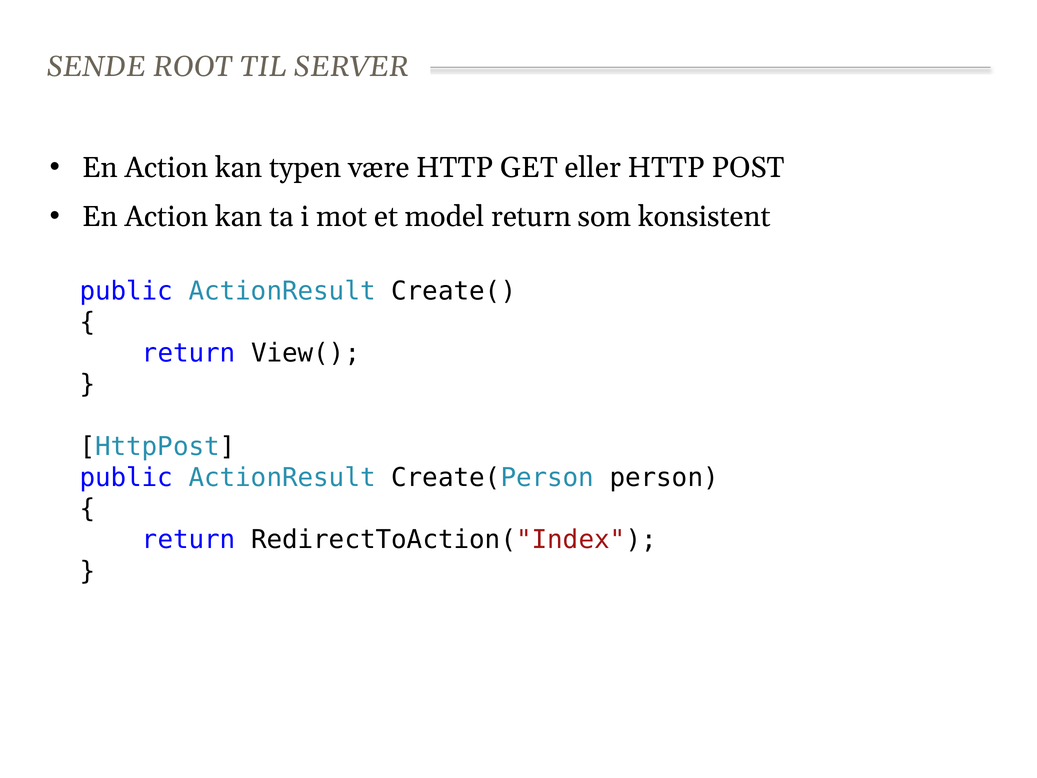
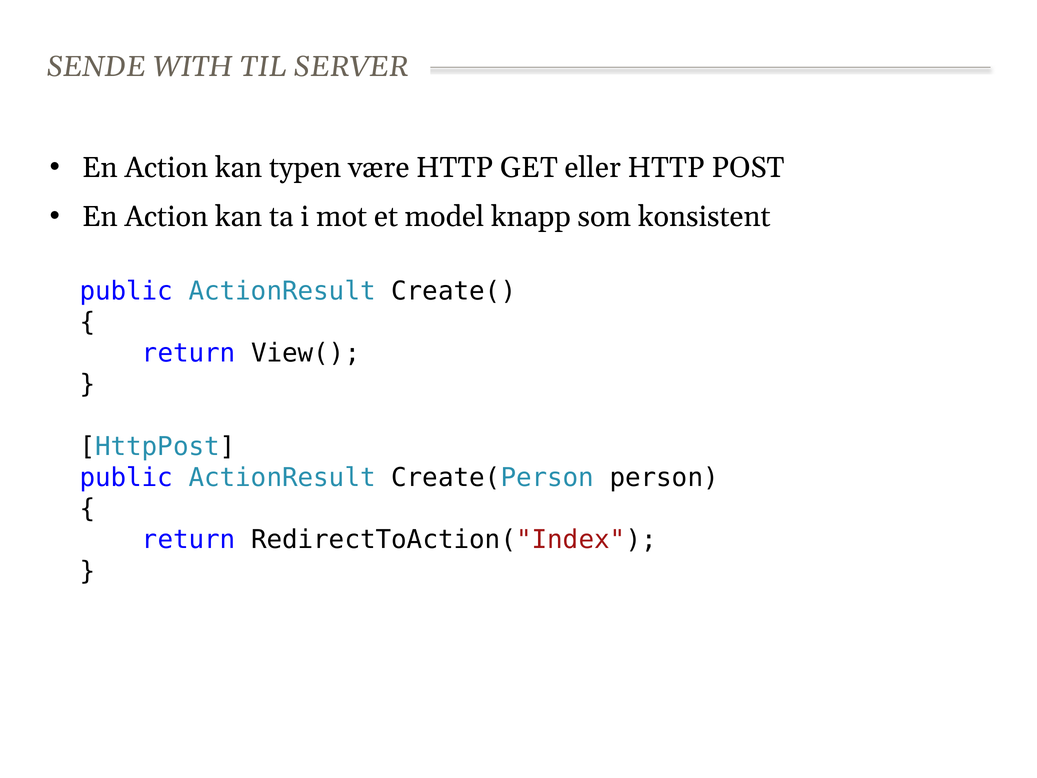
ROOT: ROOT -> WITH (193, 67)
model return: return -> knapp (531, 217)
